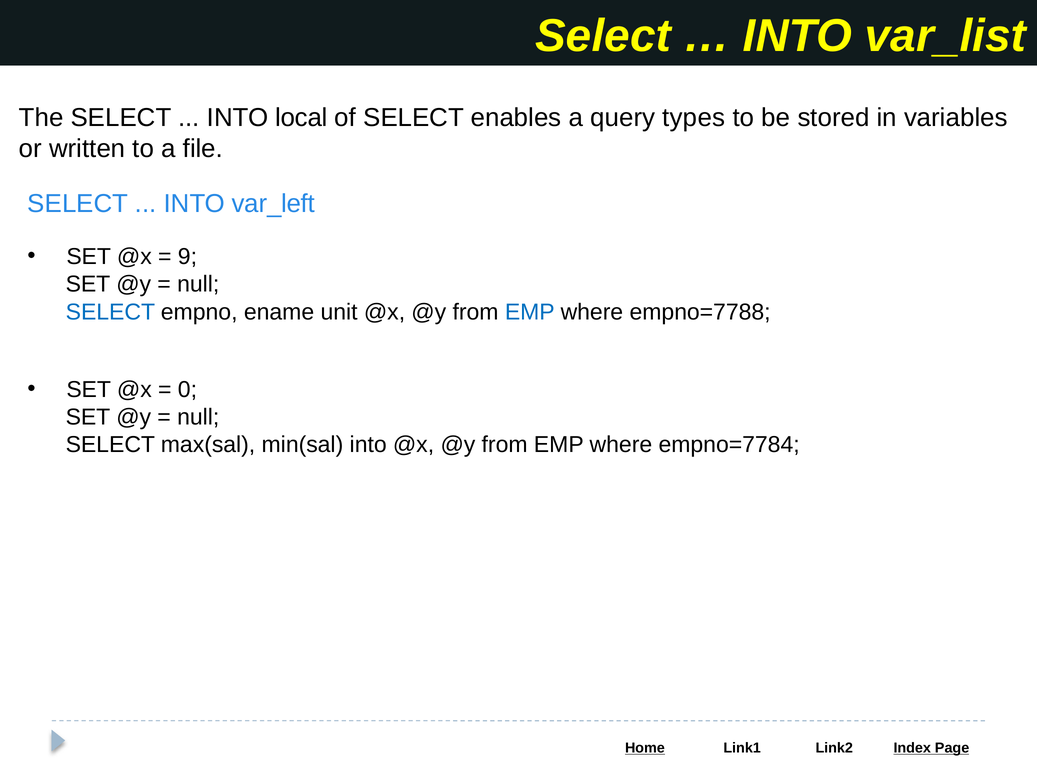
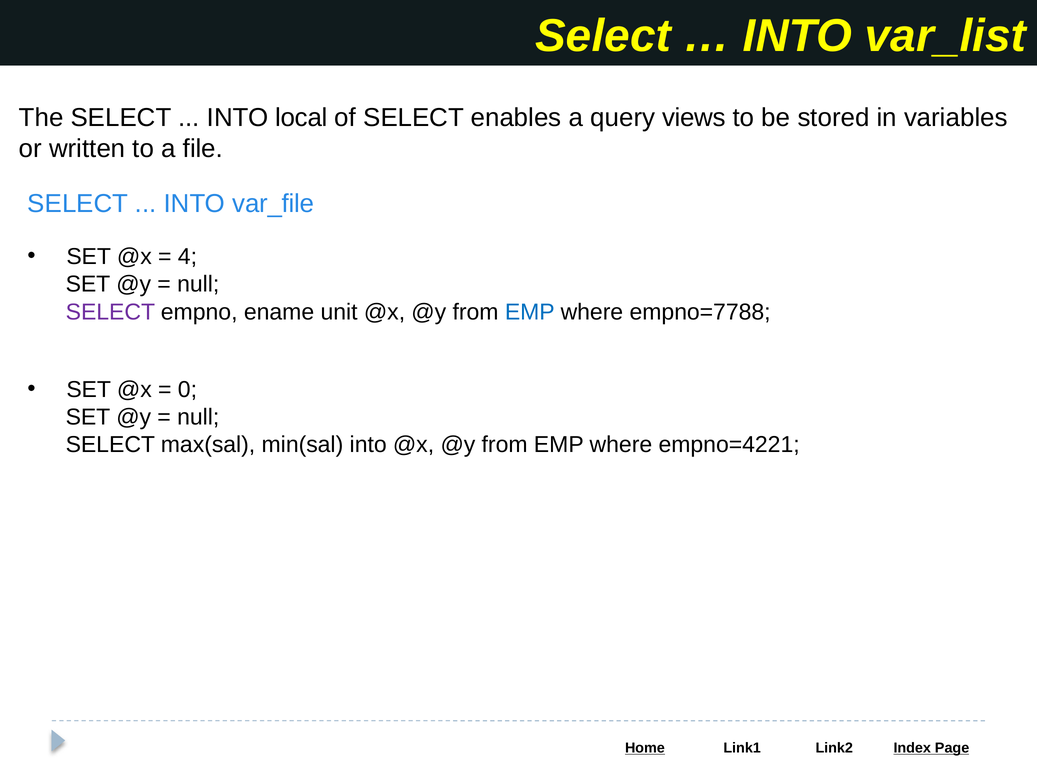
types: types -> views (694, 117)
var_left: var_left -> var_file (273, 204)
9: 9 -> 4 (187, 257)
SELECT colour: blue -> purple (110, 312)
empno=7784: empno=7784 -> empno=4221 (729, 445)
